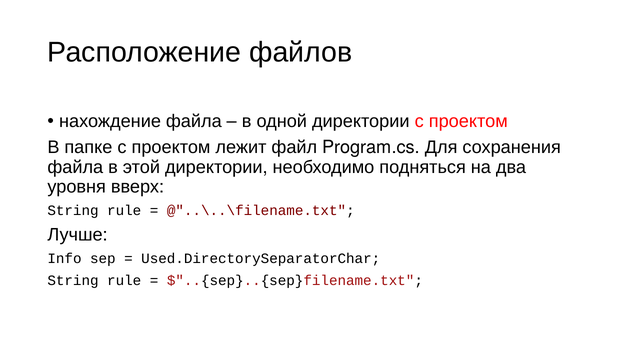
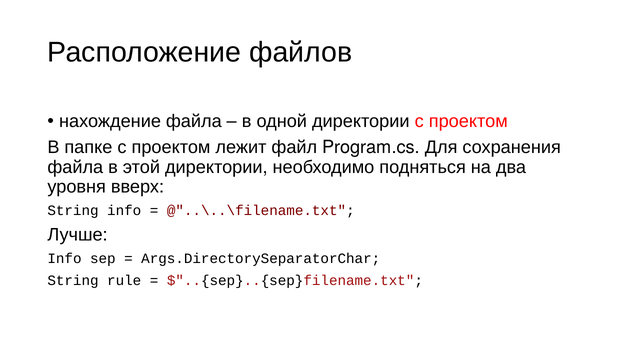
rule: rule -> info (124, 211)
Used.DirectorySeparatorChar: Used.DirectorySeparatorChar -> Args.DirectorySeparatorChar (261, 258)
